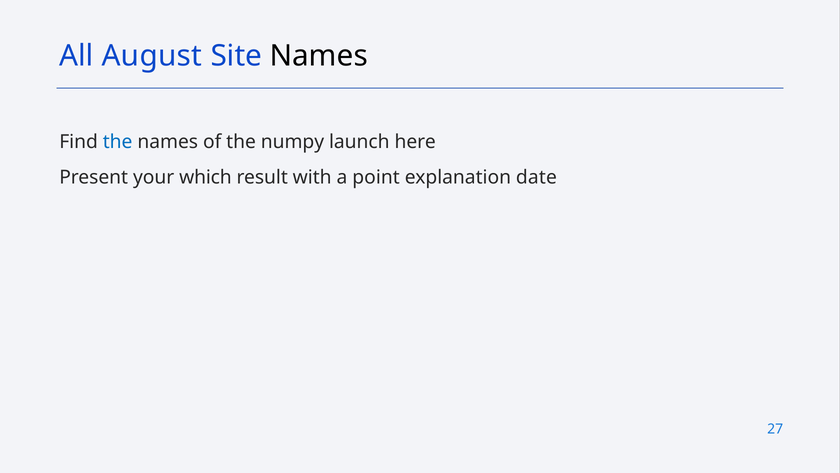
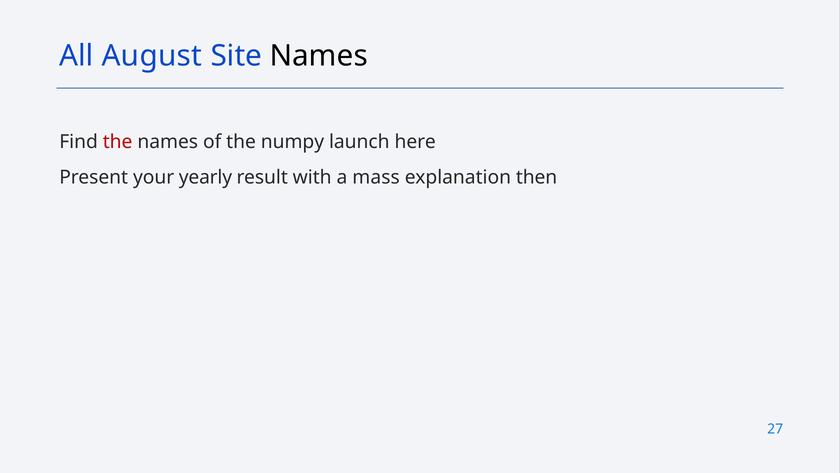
the colour: blue -> red (118, 142)
which: which -> yearly (205, 177)
point: point -> mass (376, 177)
date: date -> then (537, 177)
